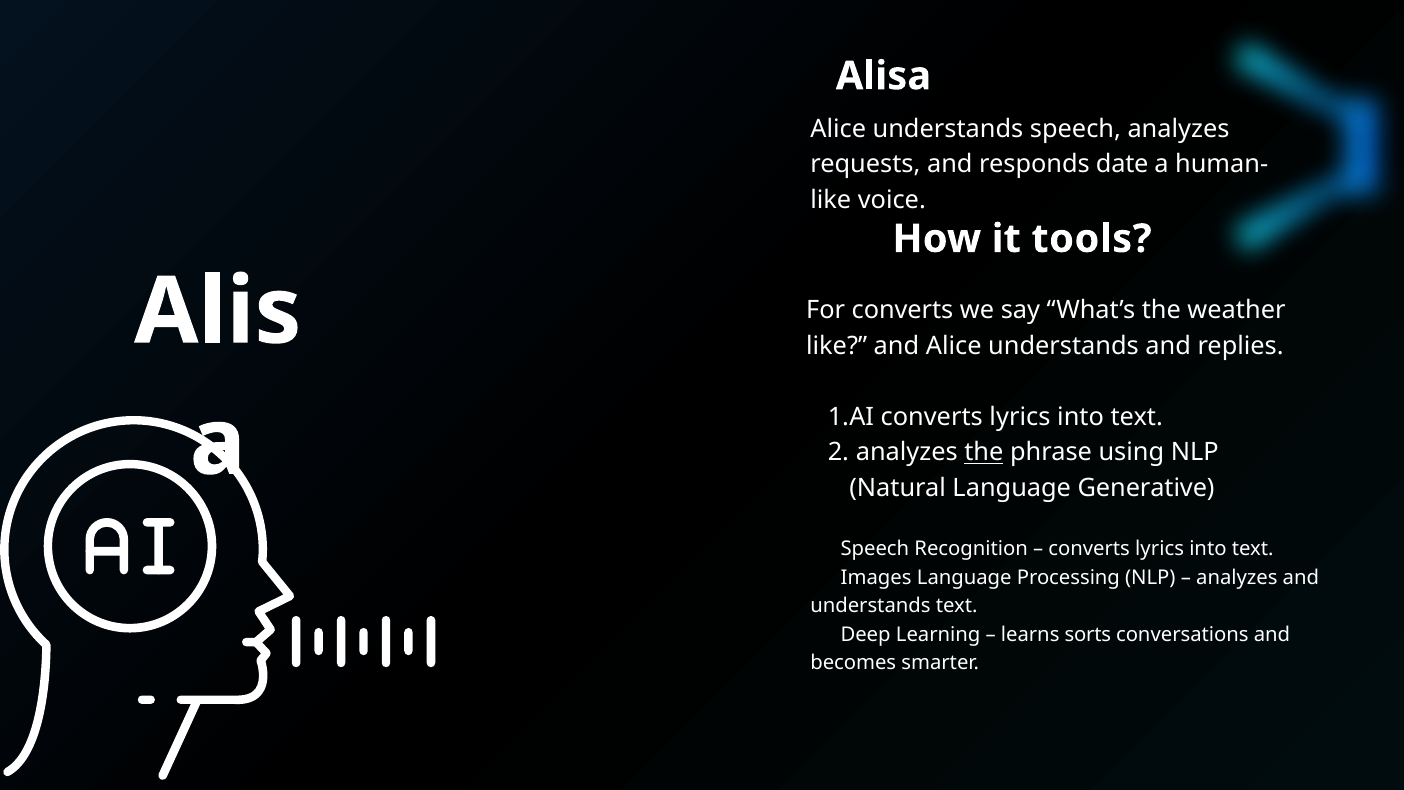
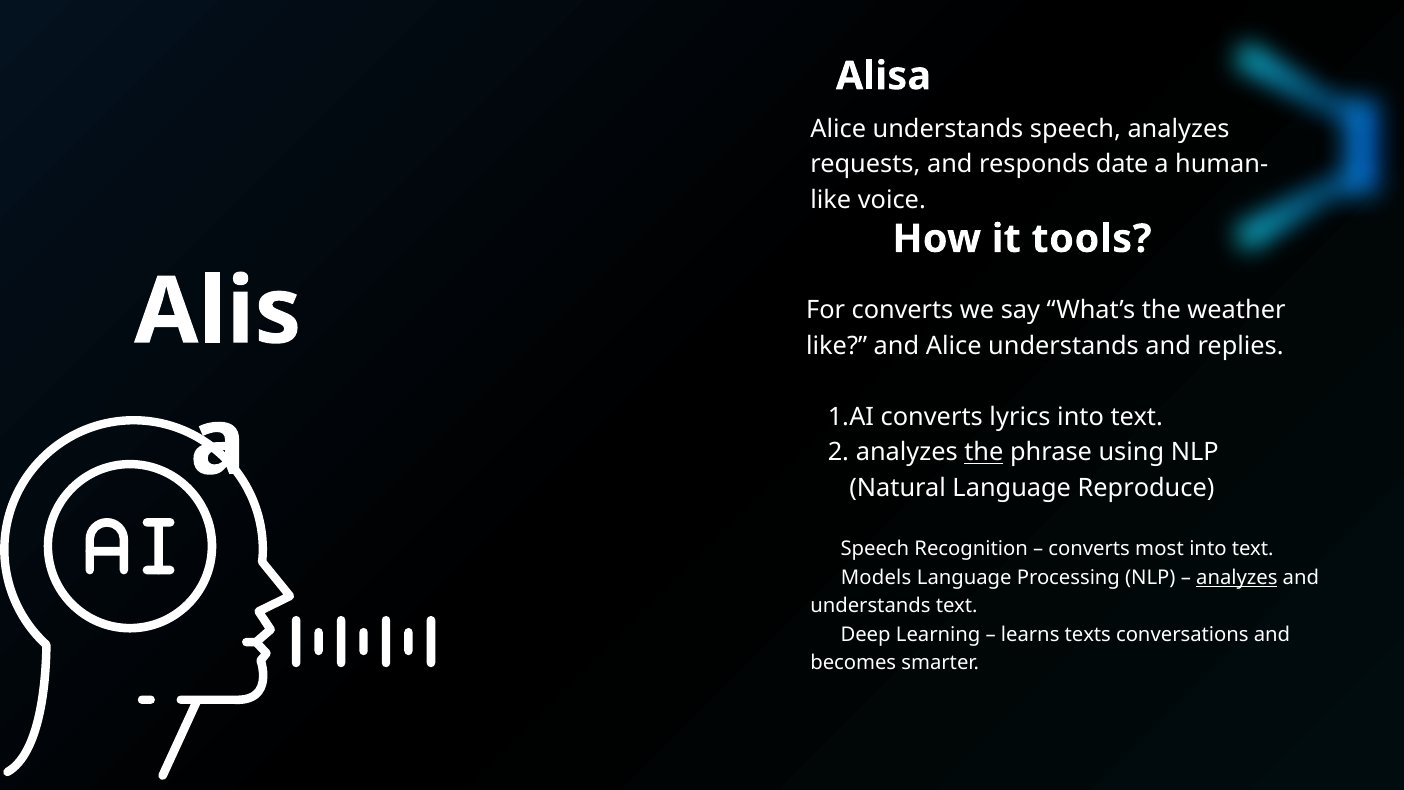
Generative: Generative -> Reproduce (1146, 488)
lyrics: lyrics -> most (1160, 549)
Images: Images -> Models (876, 577)
analyzes underline: none -> present (1237, 577)
sorts: sorts -> texts (1088, 634)
